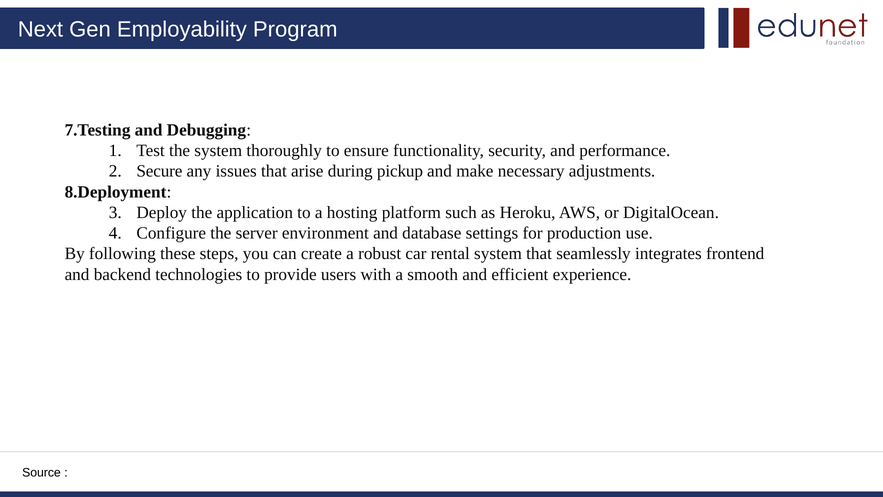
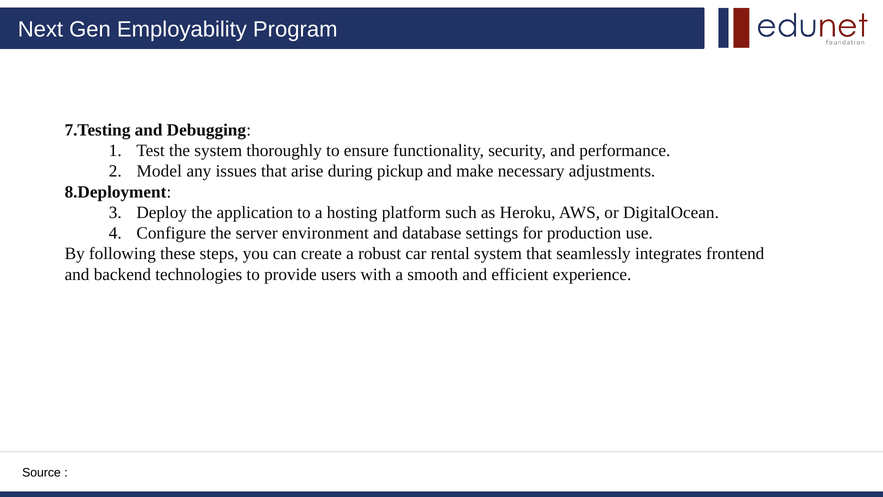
Secure: Secure -> Model (159, 171)
